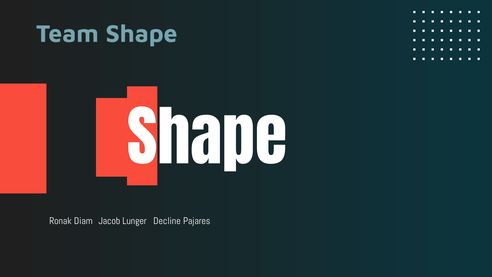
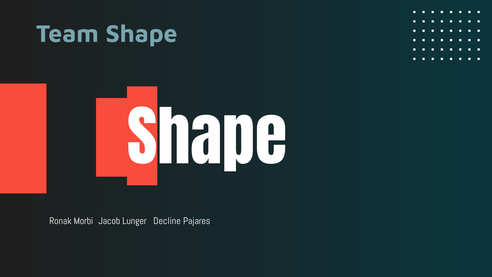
Diam: Diam -> Morbi (83, 221)
